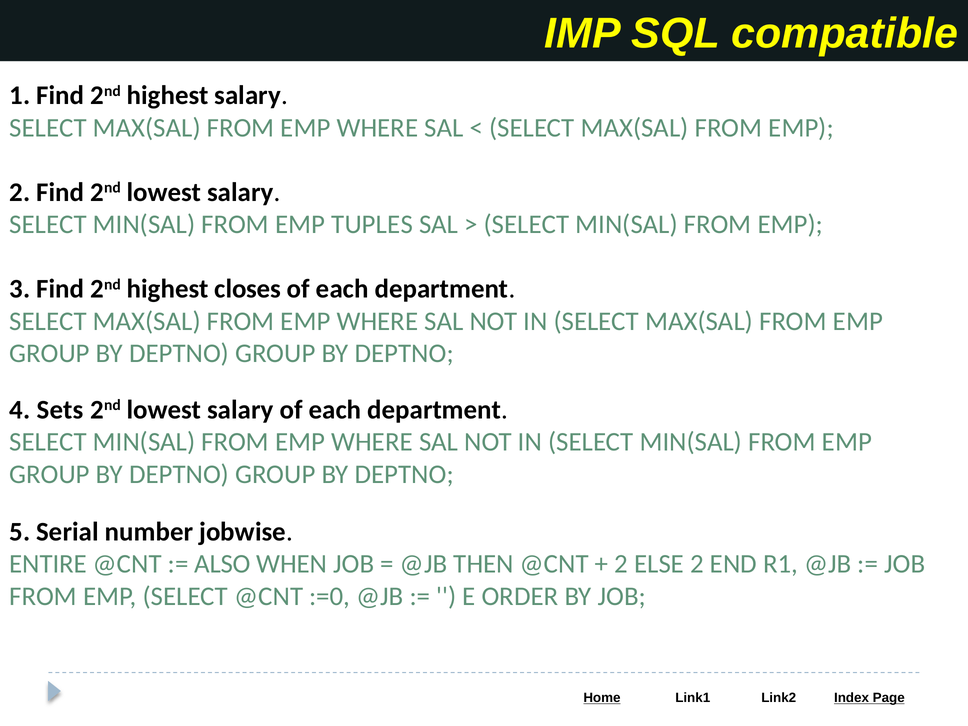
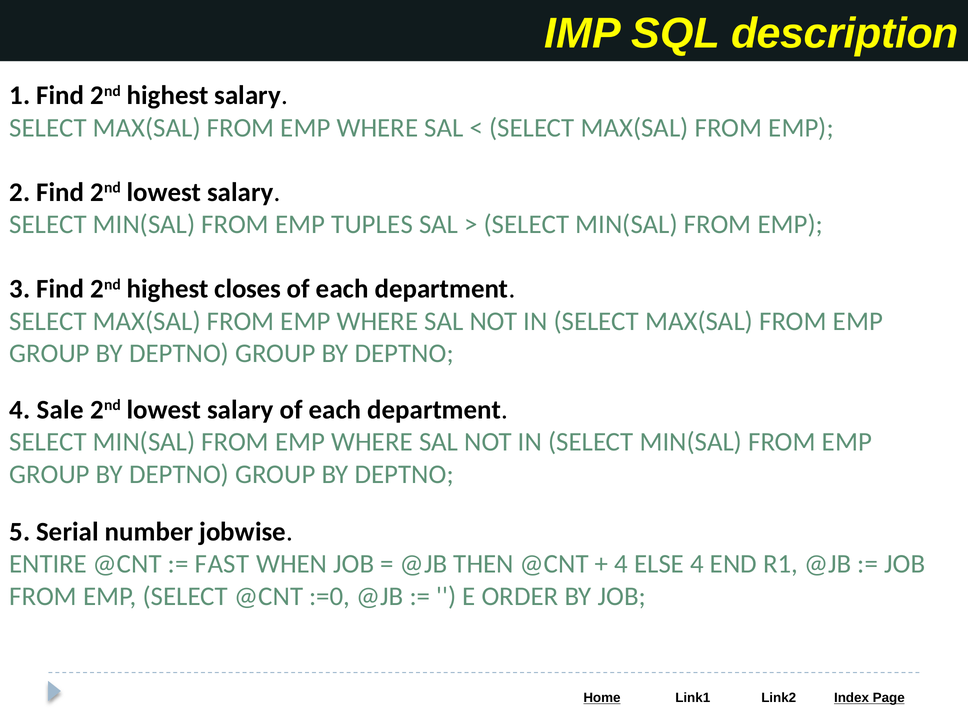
compatible: compatible -> description (845, 34)
Sets: Sets -> Sale (60, 410)
ALSO: ALSO -> FAST (222, 564)
2: 2 -> 4 (621, 564)
ELSE 2: 2 -> 4 (697, 564)
